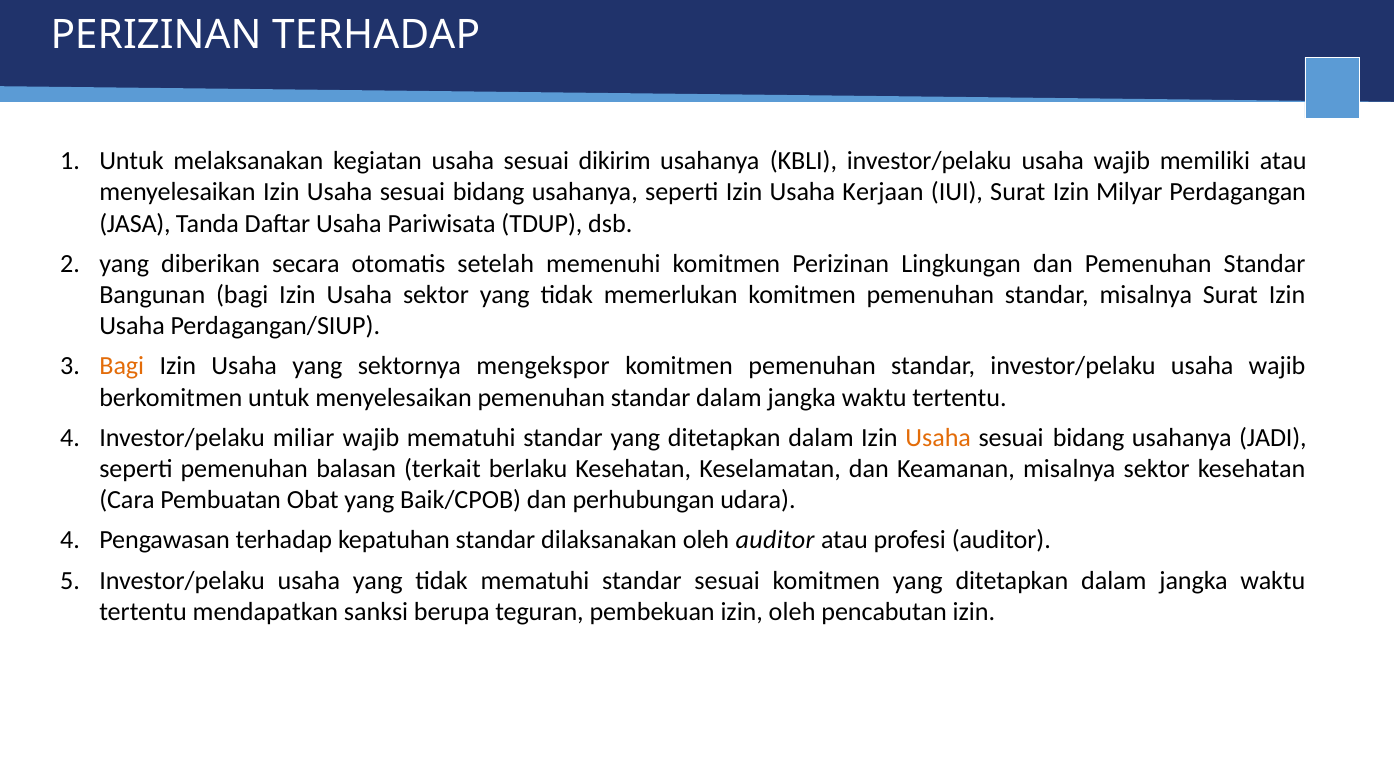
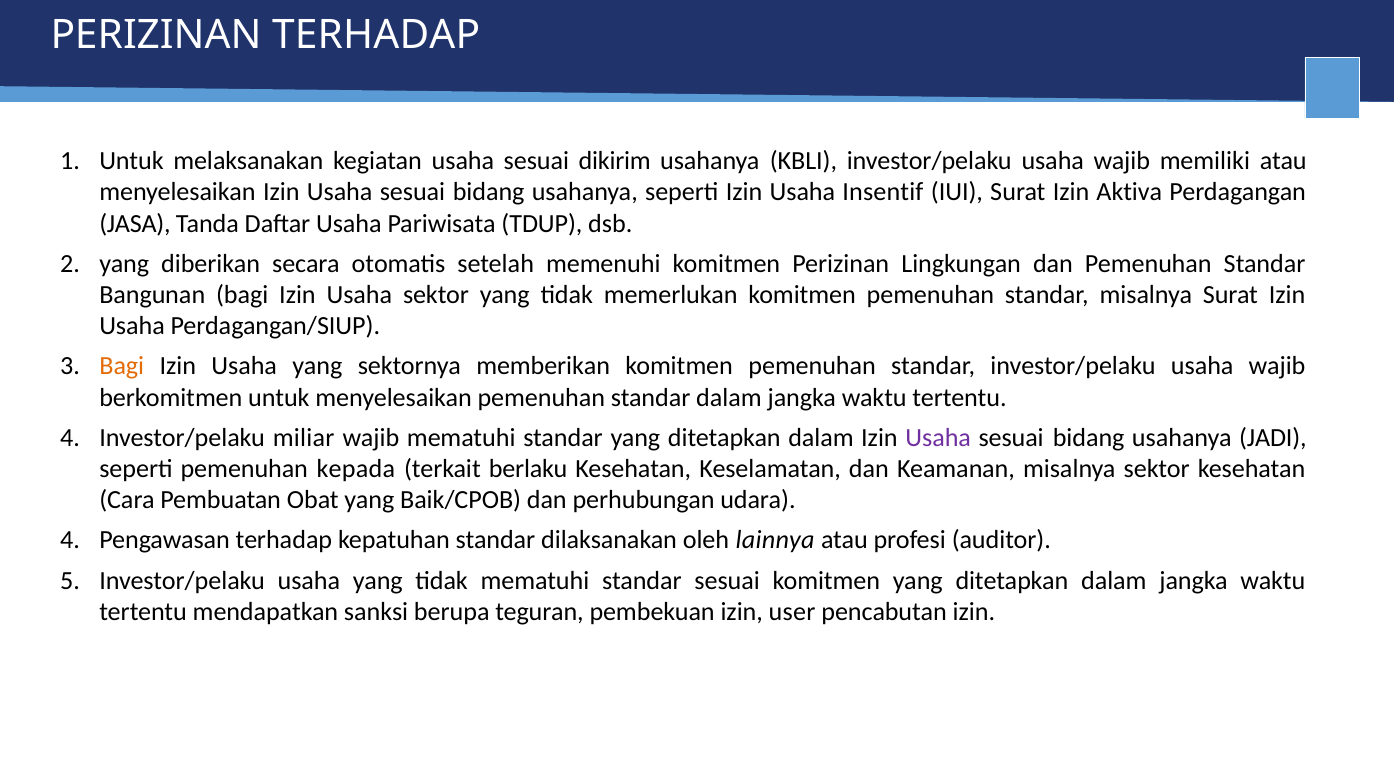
Kerjaan: Kerjaan -> Insentif (883, 192)
Milyar: Milyar -> Aktiva (1129, 192)
mengekspor: mengekspor -> memberikan (543, 366)
Usaha colour: orange -> purple (938, 438)
balasan: balasan -> kepada (356, 469)
oleh auditor: auditor -> lainnya (775, 540)
izin oleh: oleh -> user (792, 612)
